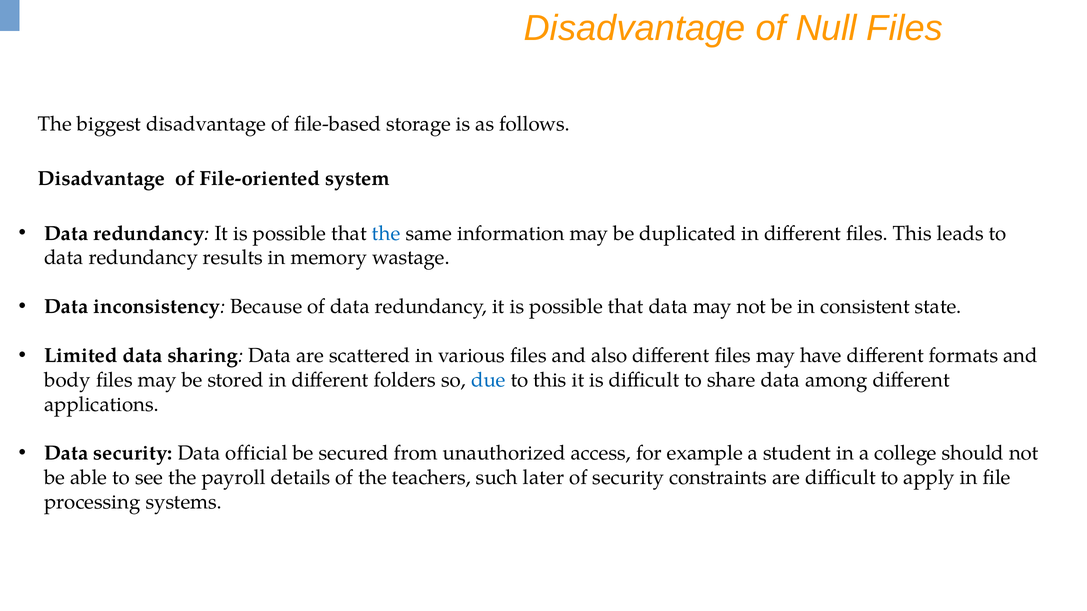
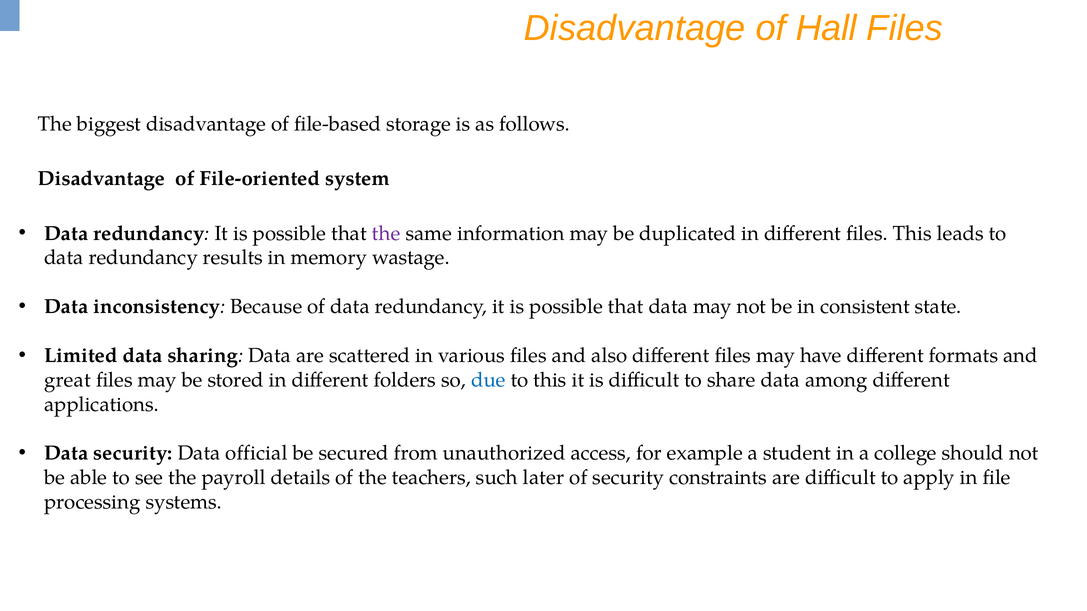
Null: Null -> Hall (826, 28)
the colour: blue -> purple (386, 233)
body: body -> great (67, 380)
